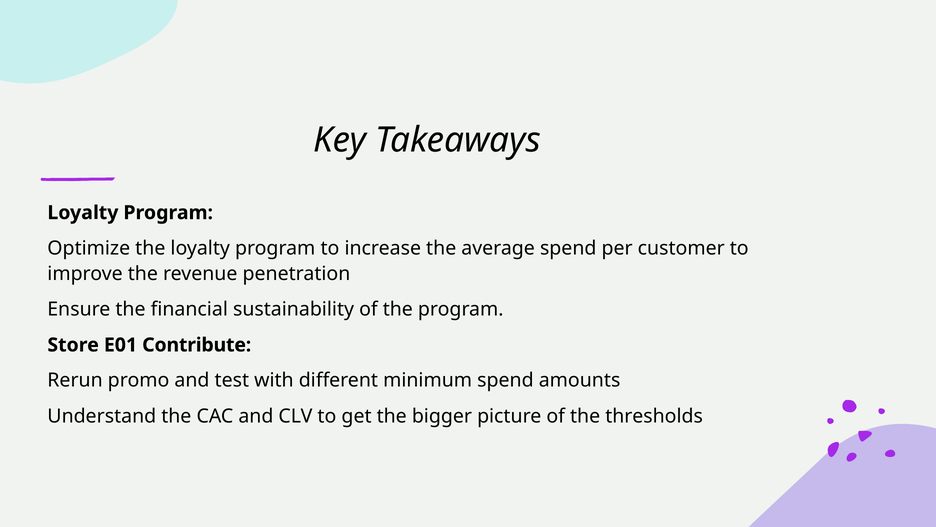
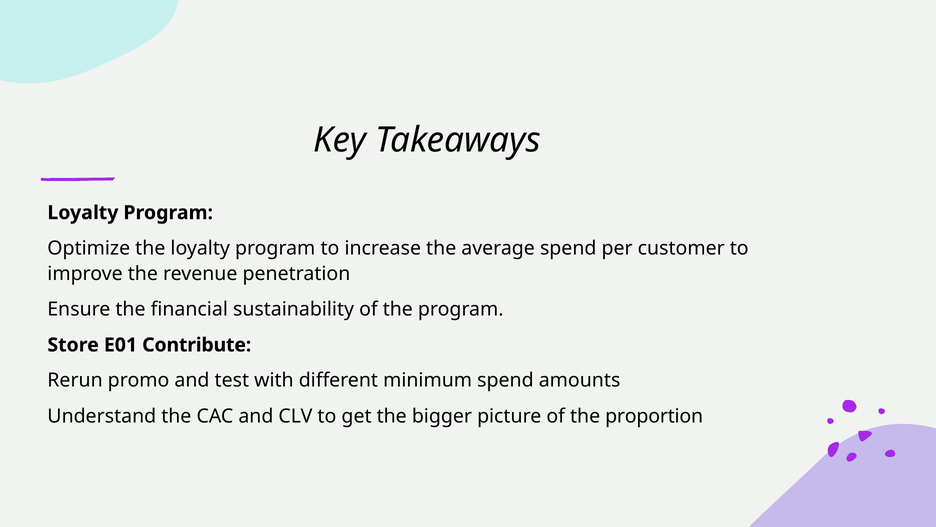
thresholds: thresholds -> proportion (654, 416)
